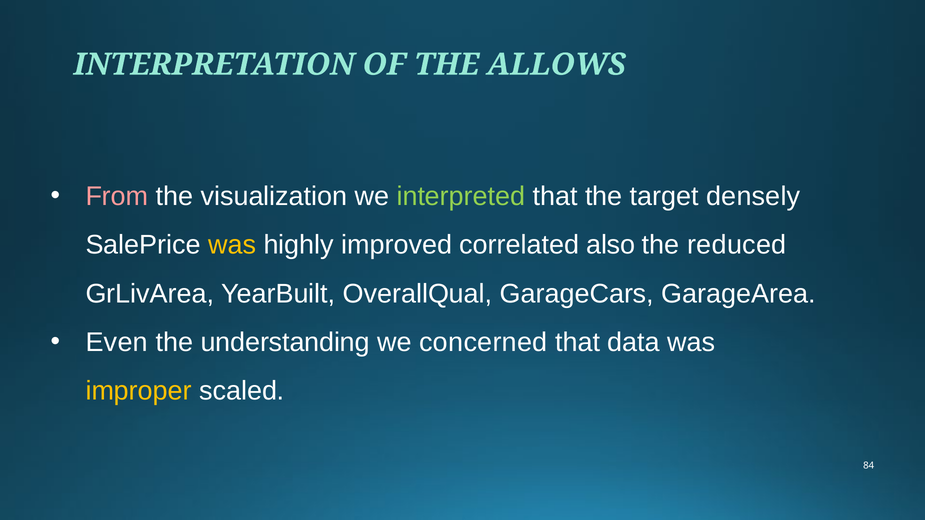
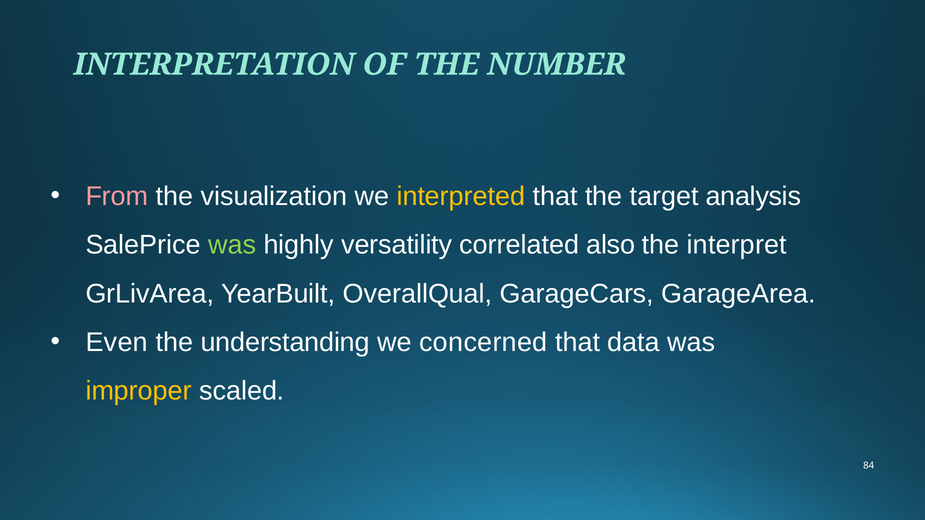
ALLOWS: ALLOWS -> NUMBER (556, 65)
interpreted colour: light green -> yellow (461, 197)
densely: densely -> analysis (753, 197)
was colour: yellow -> light green (232, 245)
improved: improved -> versatility (397, 245)
reduced: reduced -> interpret (737, 245)
